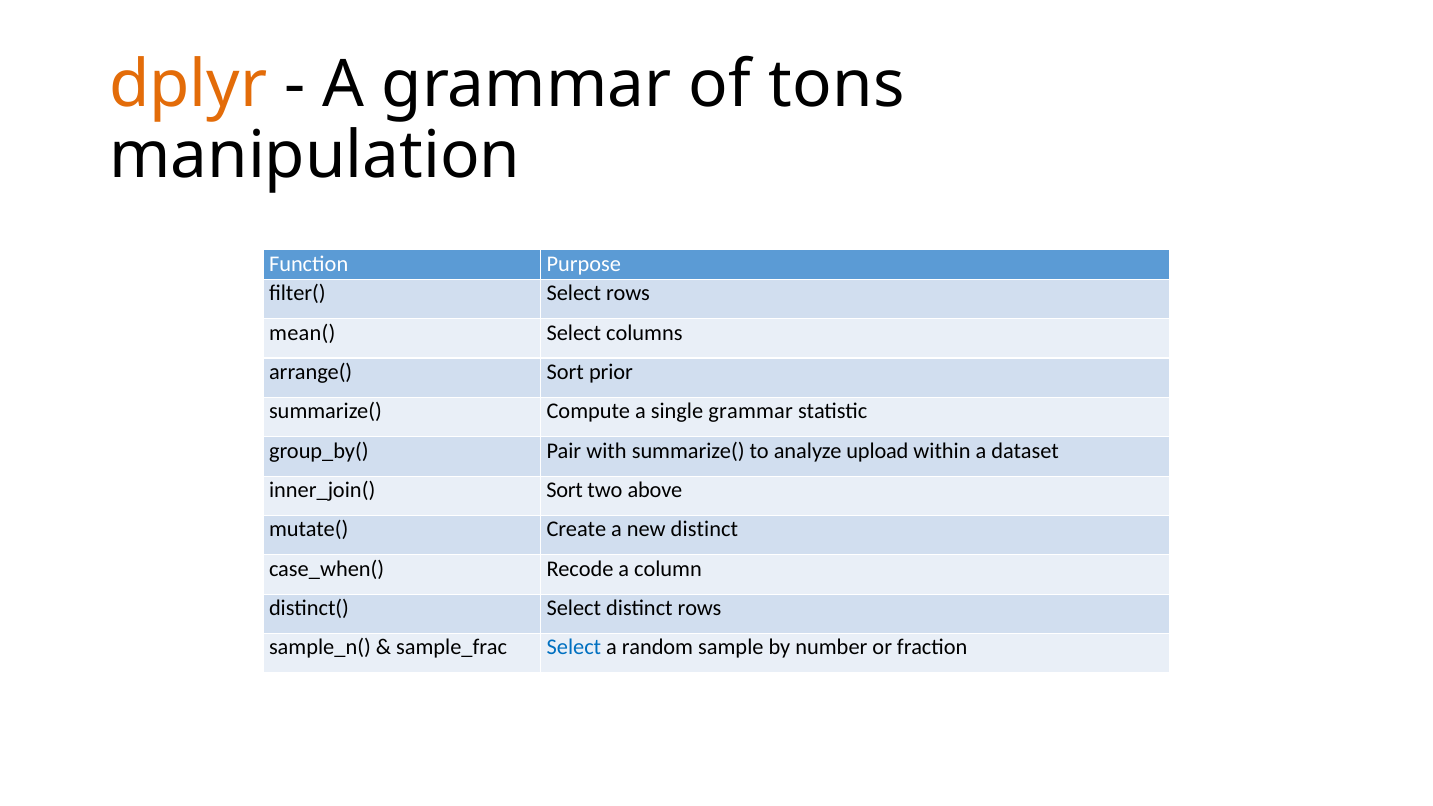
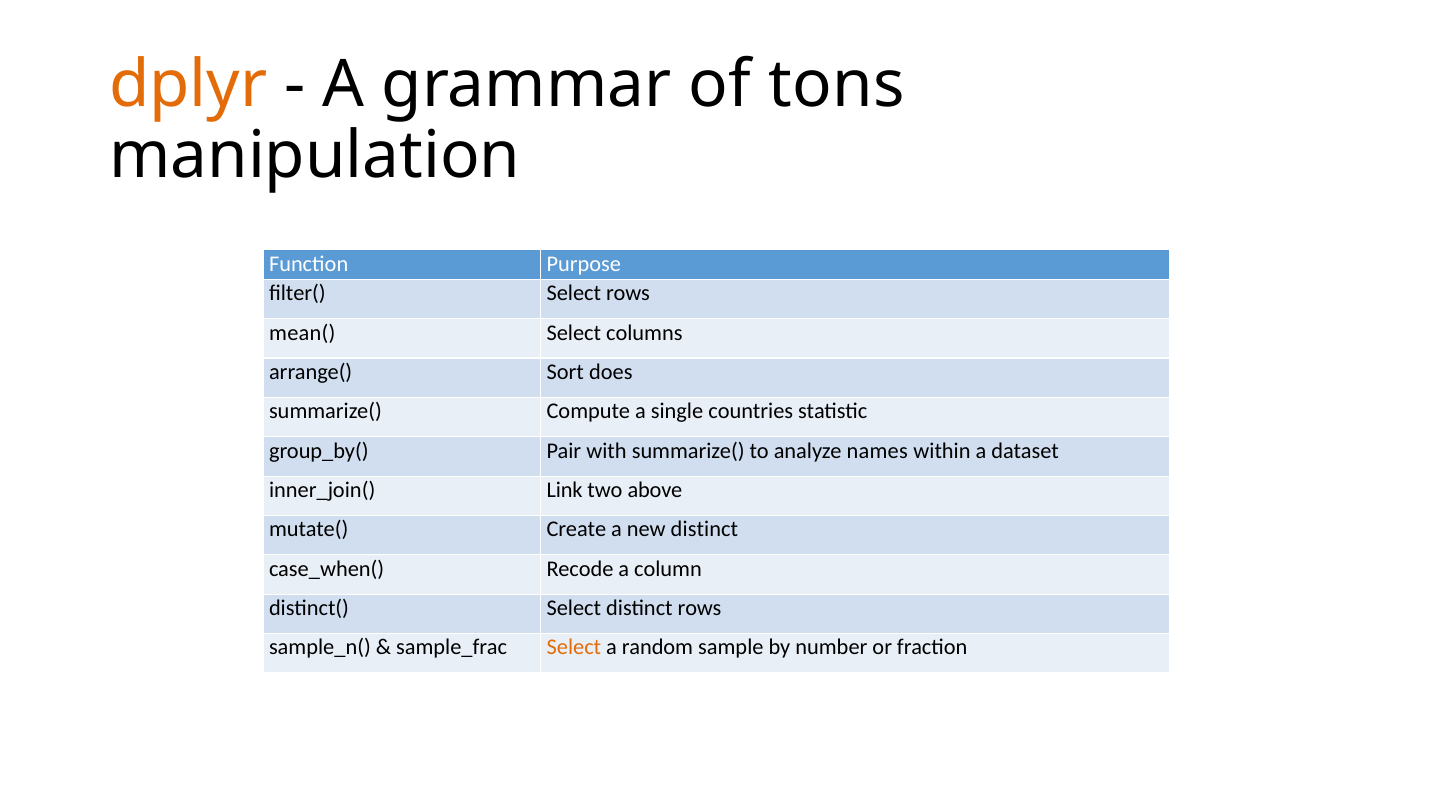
prior: prior -> does (611, 372)
single grammar: grammar -> countries (751, 411)
upload: upload -> names (877, 451)
Sort: Sort -> Link (565, 490)
Select colour: blue -> orange (574, 648)
